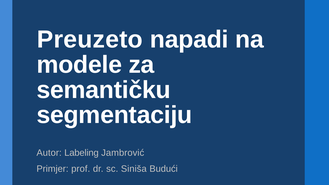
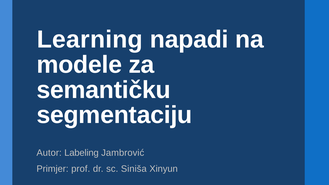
Preuzeto: Preuzeto -> Learning (90, 40)
Budući: Budući -> Xinyun (164, 169)
